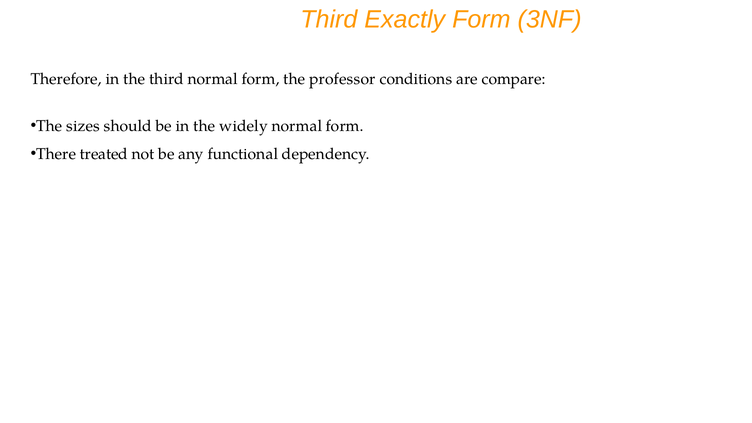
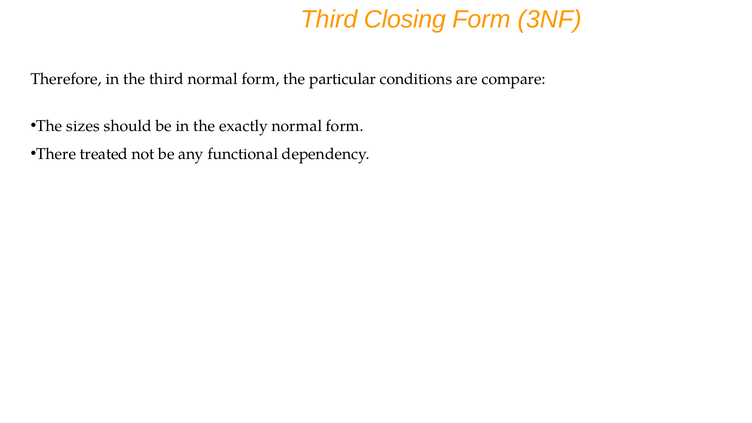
Exactly: Exactly -> Closing (405, 20)
professor: professor -> particular (343, 79)
widely: widely -> exactly (244, 126)
